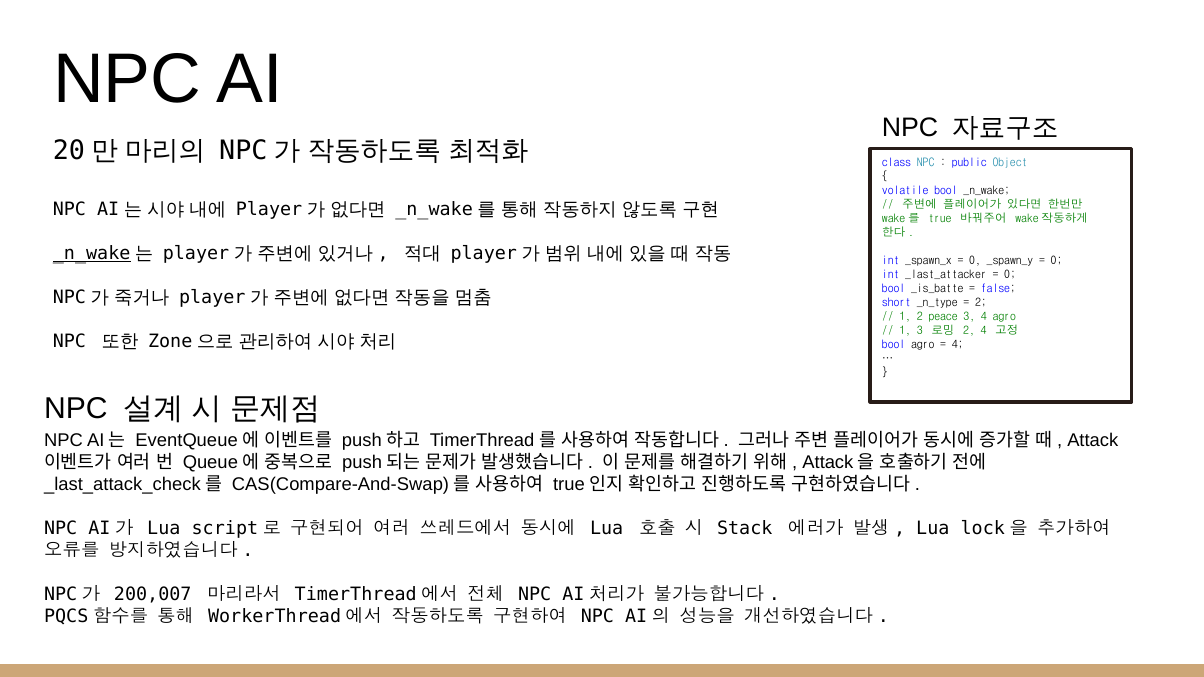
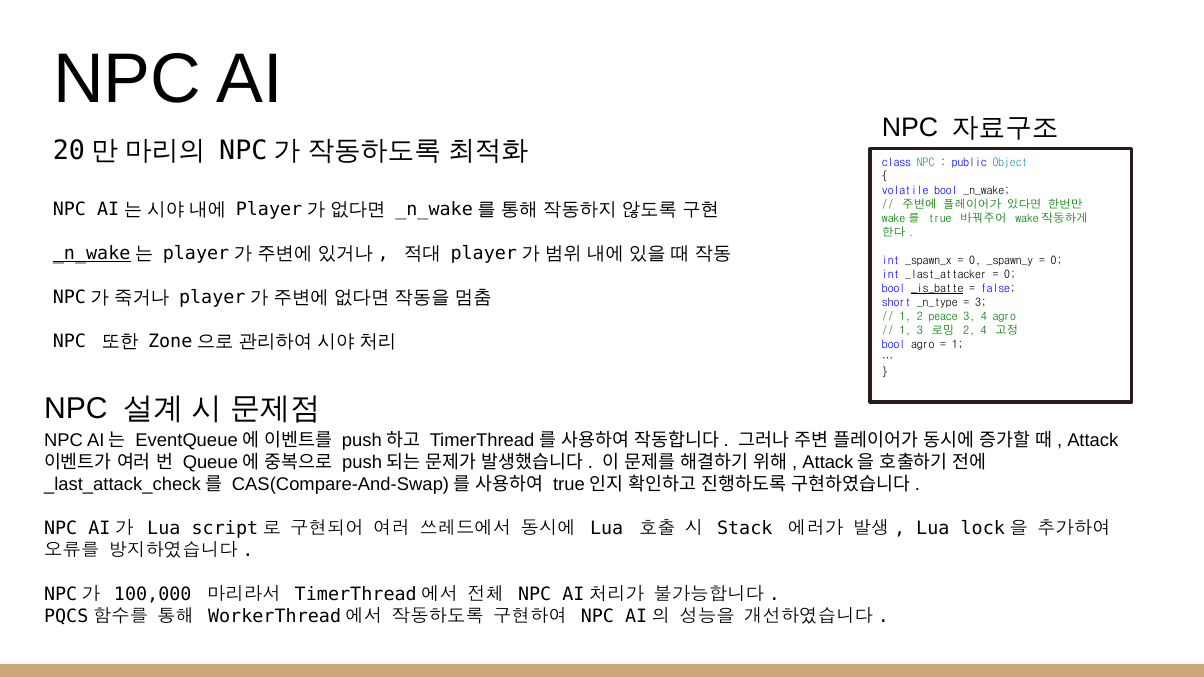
_is_batte underline: none -> present (937, 289)
2: 2 -> 3 (981, 303)
4: 4 -> 1 (958, 345)
200,007: 200,007 -> 100,000 (153, 595)
